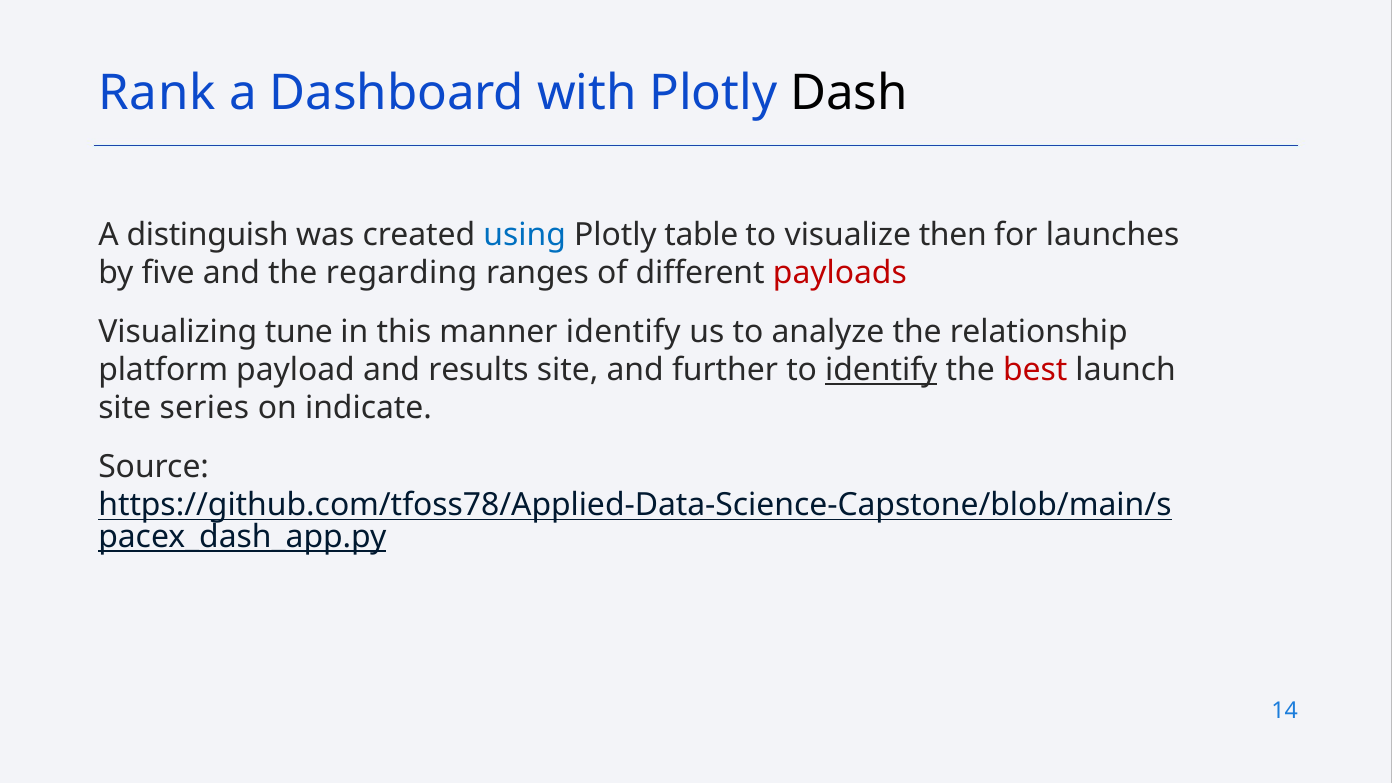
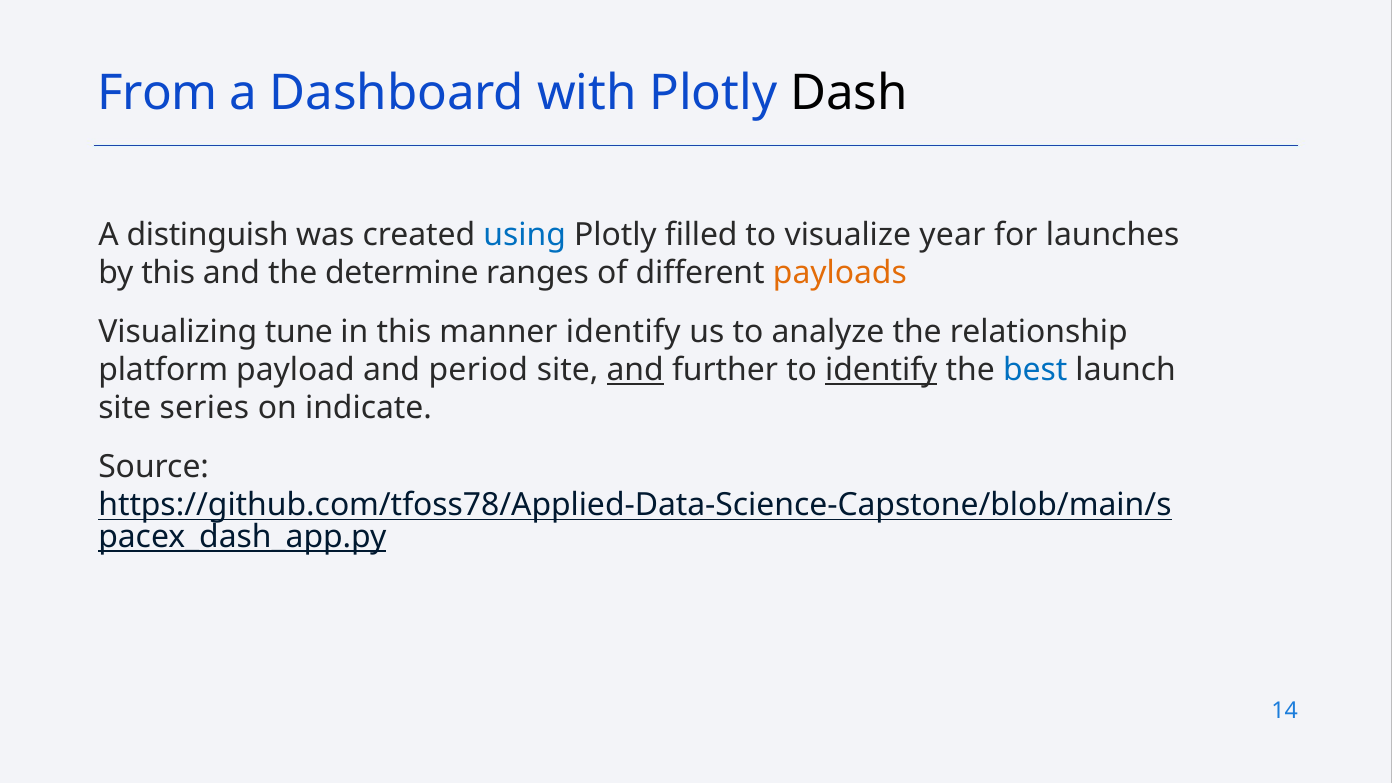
Rank: Rank -> From (158, 93)
table: table -> filled (701, 235)
then: then -> year (952, 235)
by five: five -> this (168, 273)
regarding: regarding -> determine (402, 273)
payloads colour: red -> orange (840, 273)
results: results -> period (478, 370)
and underline: none -> present (635, 370)
best colour: red -> blue (1035, 370)
